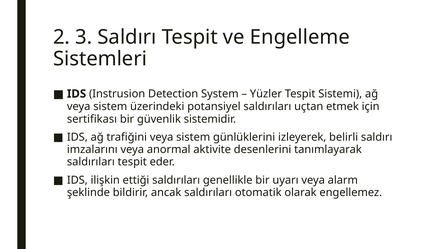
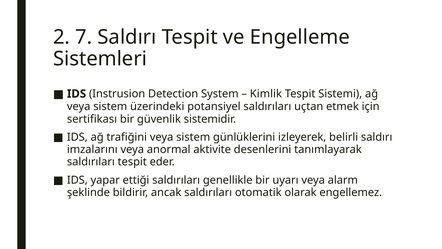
3: 3 -> 7 (84, 37)
Yüzler: Yüzler -> Kimlik (266, 94)
ilişkin: ilişkin -> yapar (105, 180)
